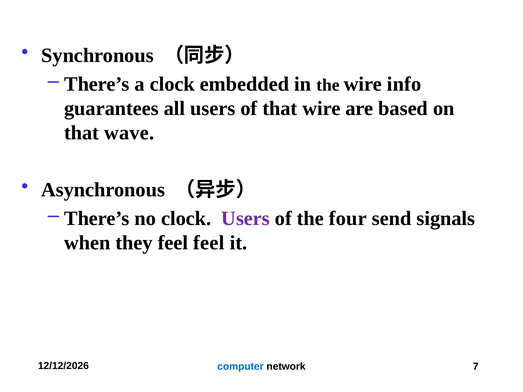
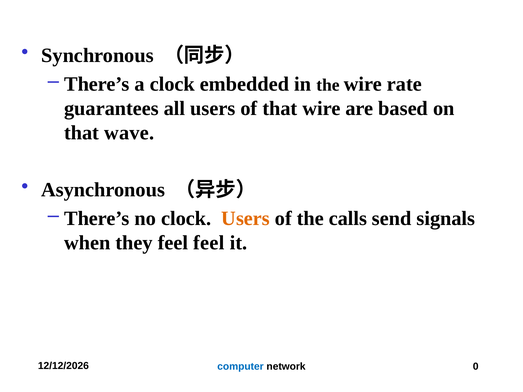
info: info -> rate (404, 84)
Users colour: purple -> orange (246, 218)
four: four -> calls (348, 218)
7: 7 -> 0 (476, 367)
